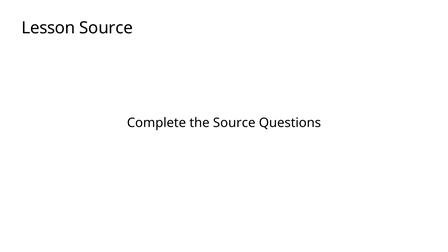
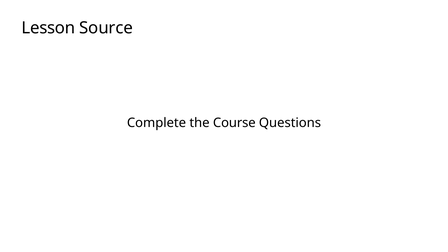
the Source: Source -> Course (234, 123)
